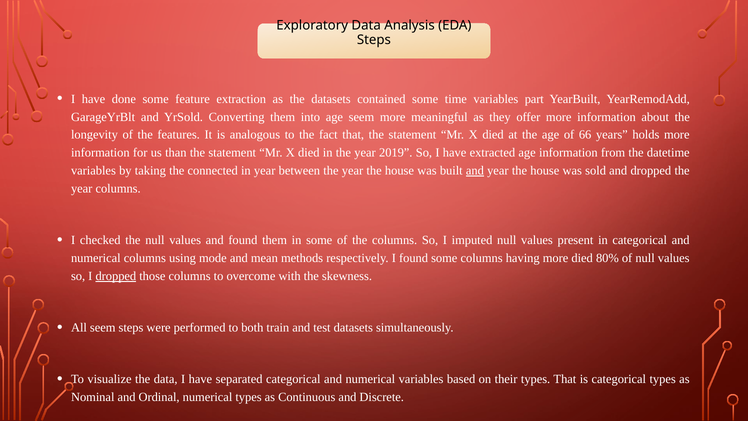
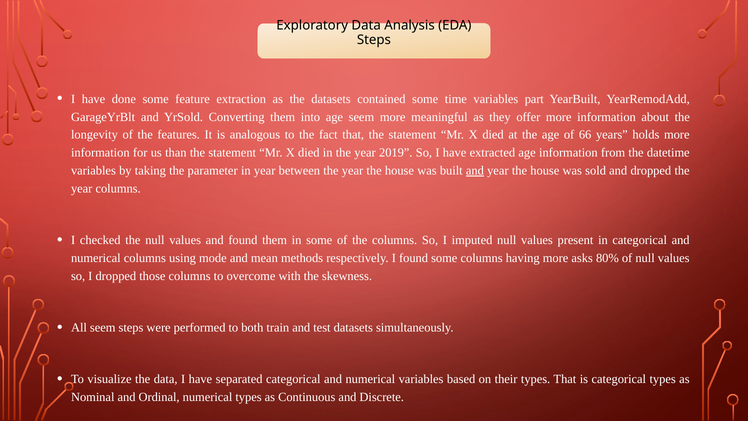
connected: connected -> parameter (213, 171)
more died: died -> asks (582, 258)
dropped underline: present -> none (116, 276)
